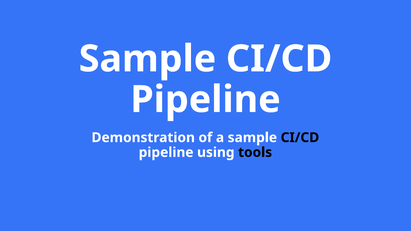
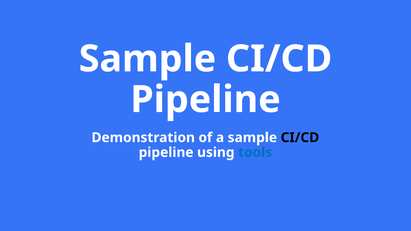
tools colour: black -> blue (255, 153)
